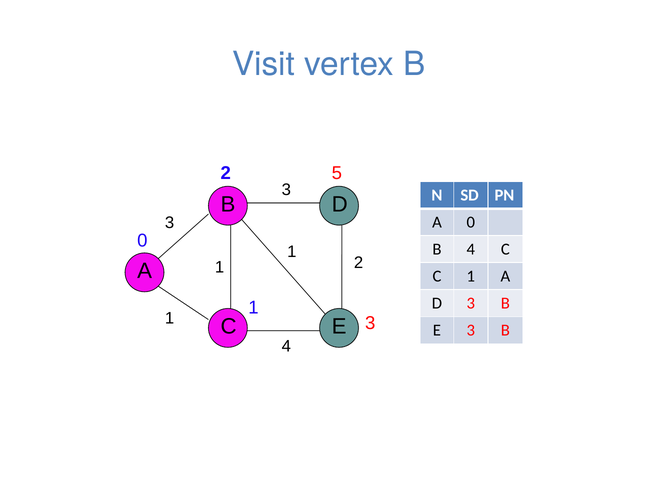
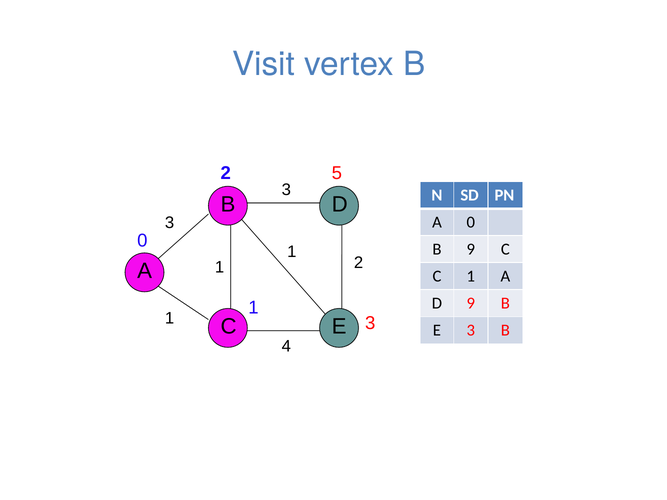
B 4: 4 -> 9 (471, 249)
D 3: 3 -> 9 (471, 303)
